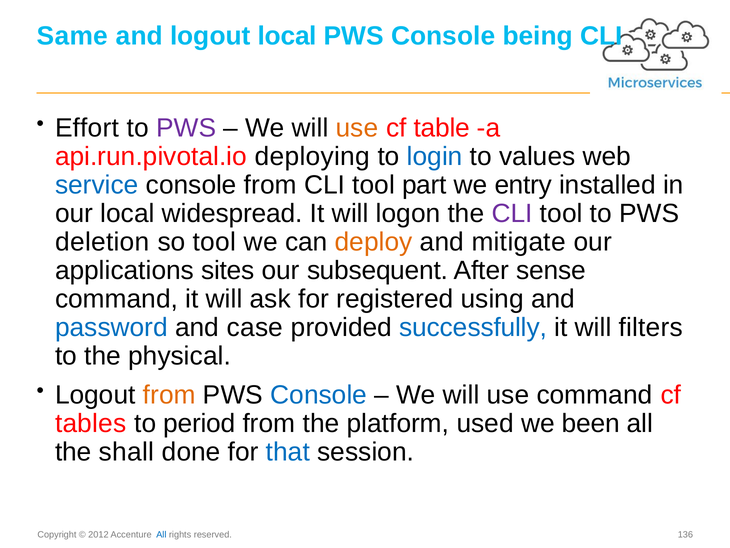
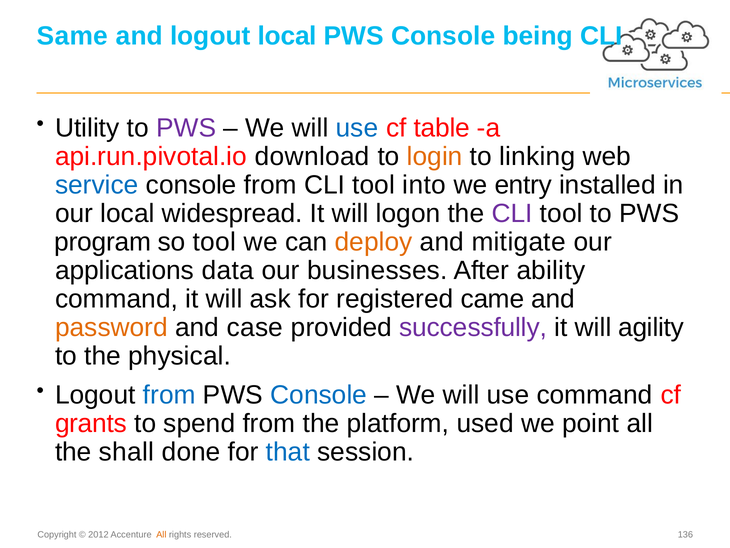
Effort: Effort -> Utility (87, 128)
use colour: orange -> blue (357, 128)
deploying: deploying -> download (312, 156)
login colour: blue -> orange (435, 156)
values: values -> linking (537, 156)
part: part -> into (424, 185)
deletion: deletion -> program (103, 242)
sites: sites -> data (228, 270)
subsequent: subsequent -> businesses (377, 270)
sense: sense -> ability (551, 270)
using: using -> came (492, 299)
password colour: blue -> orange (111, 327)
successfully colour: blue -> purple (473, 327)
filters: filters -> agility (651, 327)
from colour: orange -> blue (169, 395)
tables: tables -> grants (91, 423)
period: period -> spend (199, 423)
been: been -> point (591, 423)
All colour: blue -> orange (161, 534)
